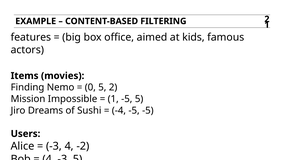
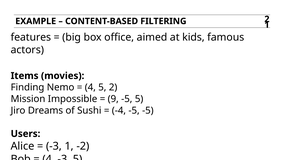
0: 0 -> 4 (90, 87)
1: 1 -> 9 (113, 99)
-3 4: 4 -> 1 (69, 146)
